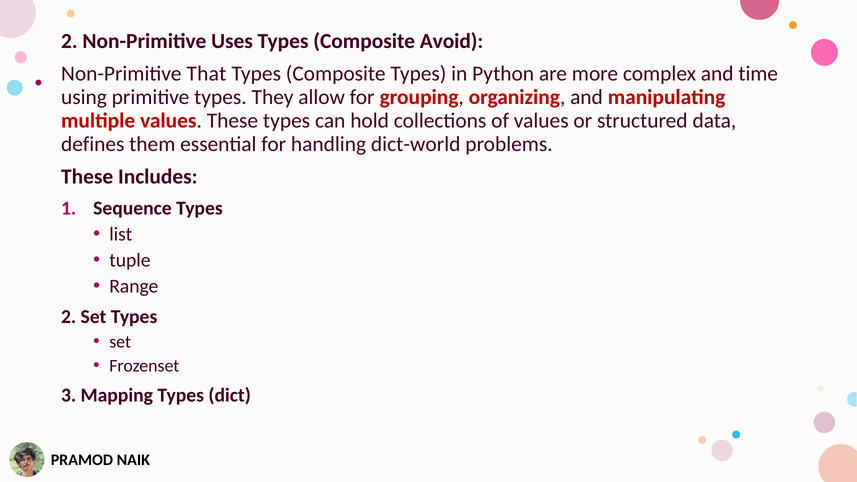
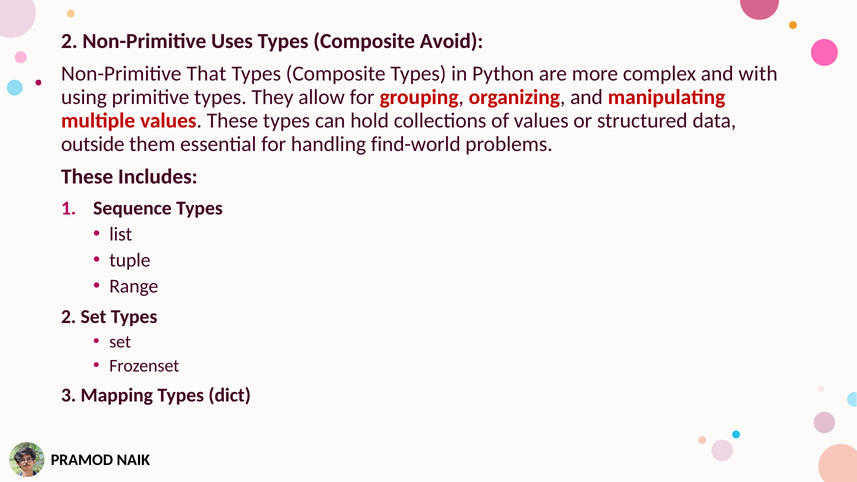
time: time -> with (758, 74)
defines: defines -> outside (93, 144)
dict-world: dict-world -> find-world (416, 144)
